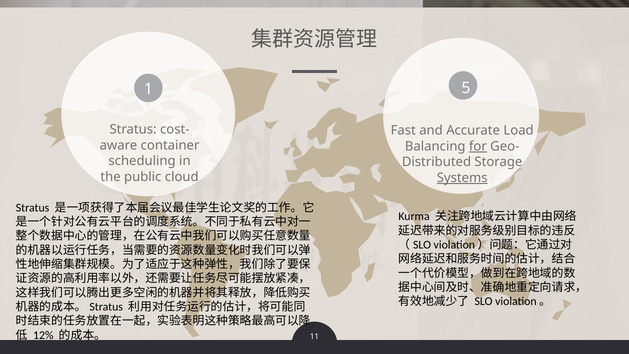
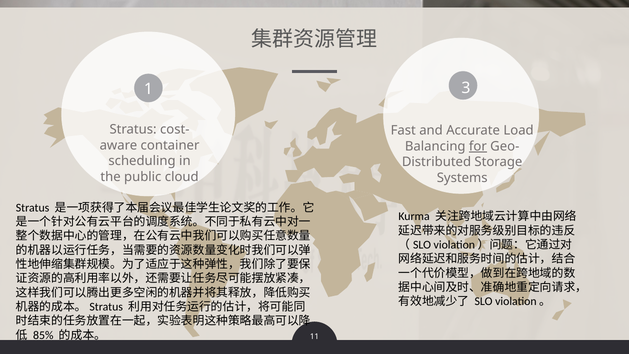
5: 5 -> 3 (466, 88)
Systems underline: present -> none (462, 178)
12%: 12% -> 85% (43, 335)
